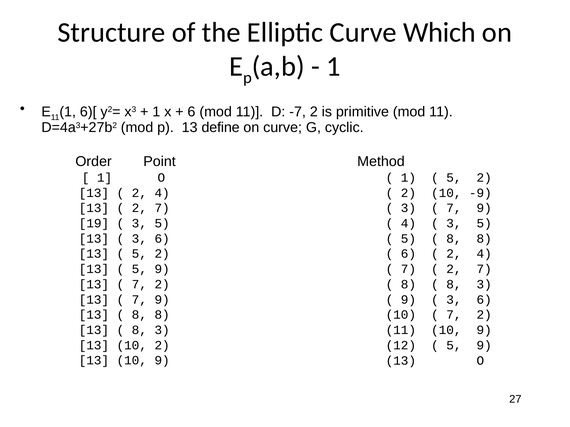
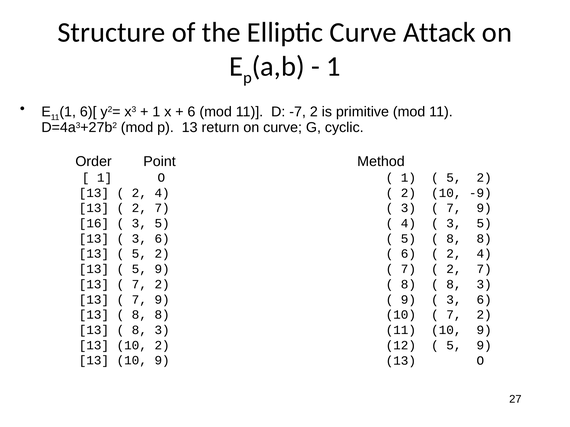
Which: Which -> Attack (439, 32)
define: define -> return (220, 128)
19: 19 -> 16 (94, 224)
